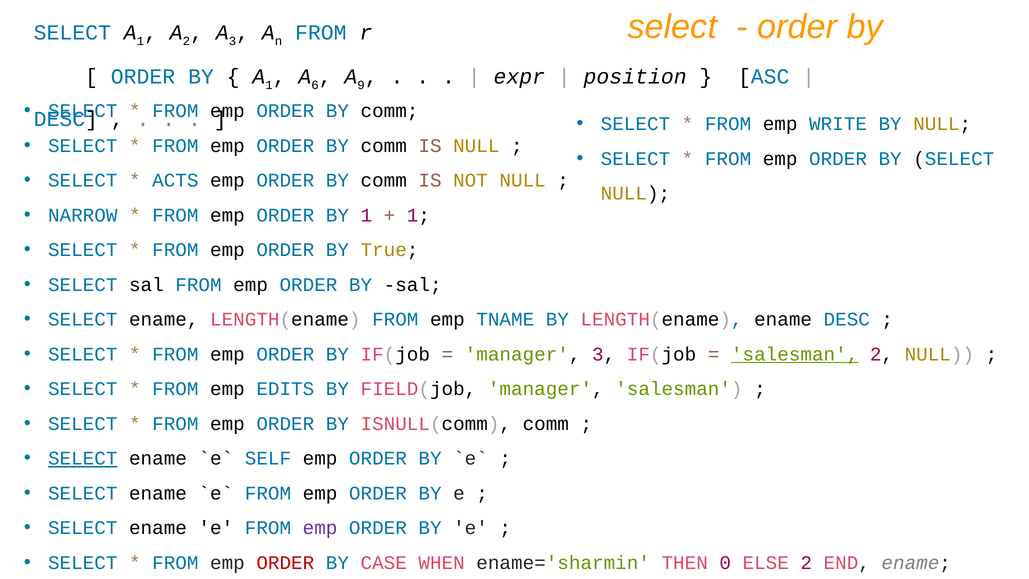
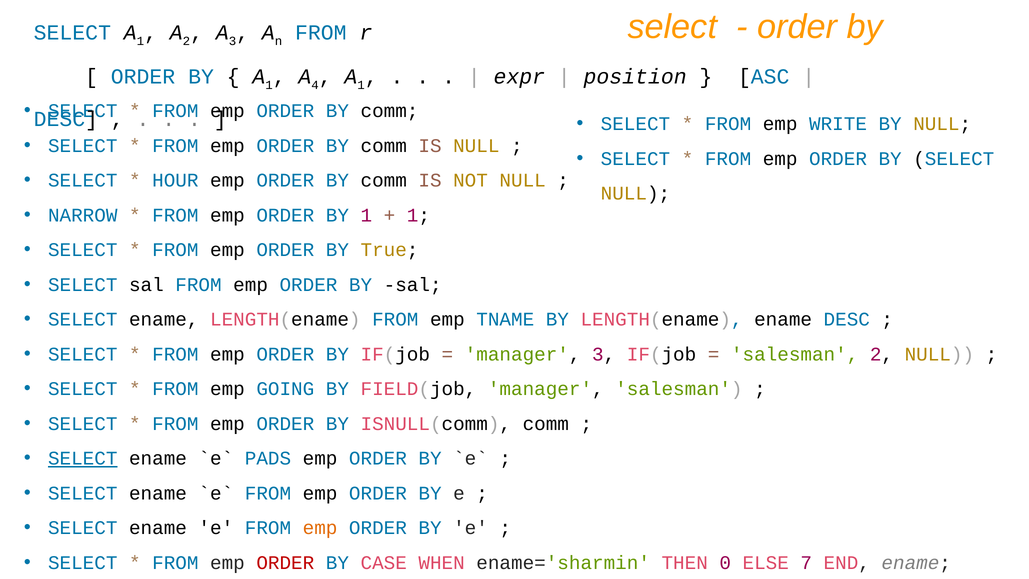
6: 6 -> 4 (315, 85)
9: 9 -> 1 (361, 85)
ACTS: ACTS -> HOUR (175, 180)
salesman underline: present -> none (795, 354)
EDITS: EDITS -> GOING (285, 389)
SELF: SELF -> PADS (268, 458)
emp colour: purple -> orange (320, 528)
ELSE 2: 2 -> 7 (806, 563)
